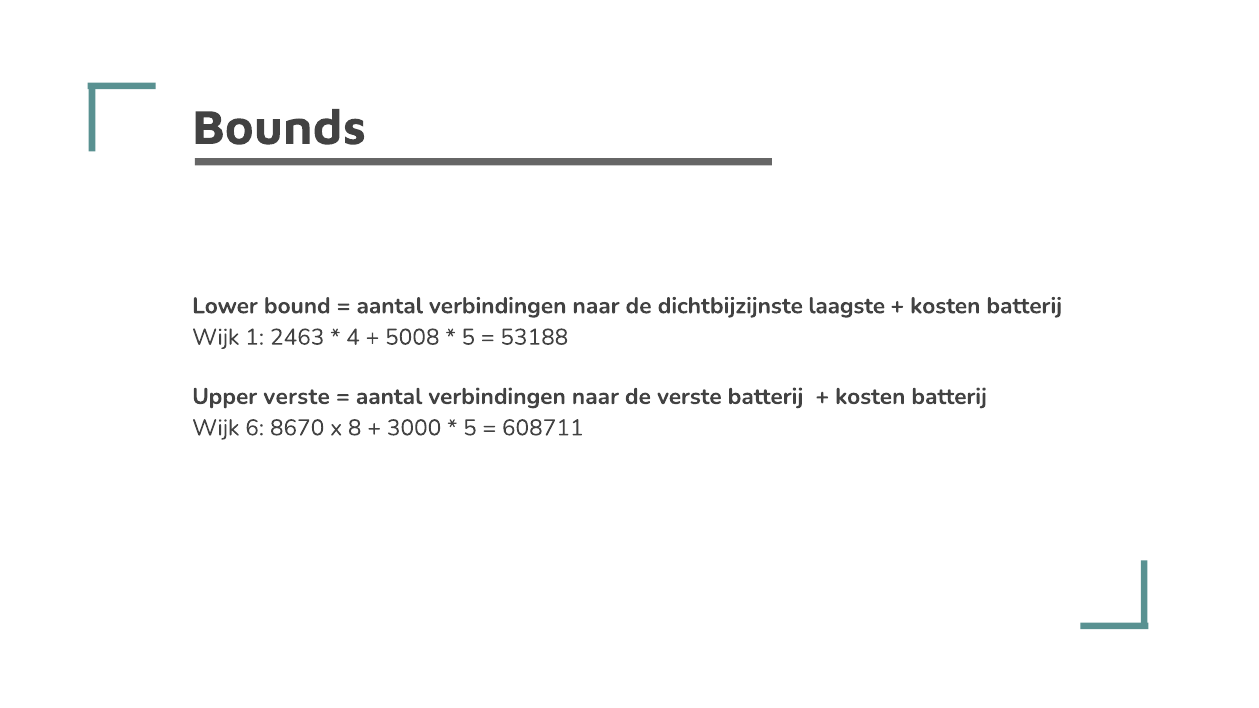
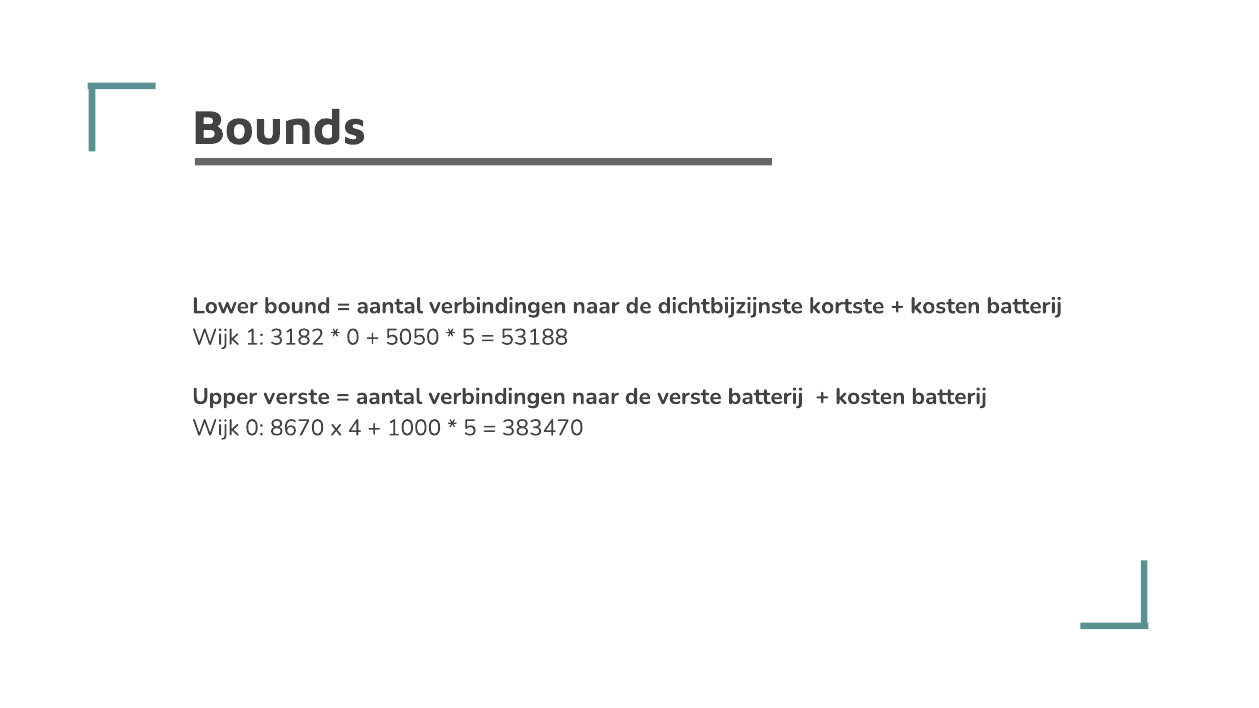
laagste: laagste -> kortste (847, 306)
2463: 2463 -> 3182 (297, 337)
4: 4 -> 0 (353, 337)
5008: 5008 -> 5050 (412, 337)
Wijk 6: 6 -> 0 (255, 428)
8: 8 -> 4 (355, 428)
3000: 3000 -> 1000 (414, 428)
608711: 608711 -> 383470 (543, 428)
